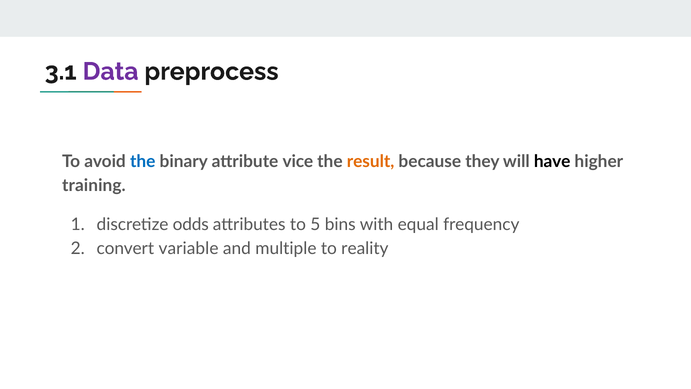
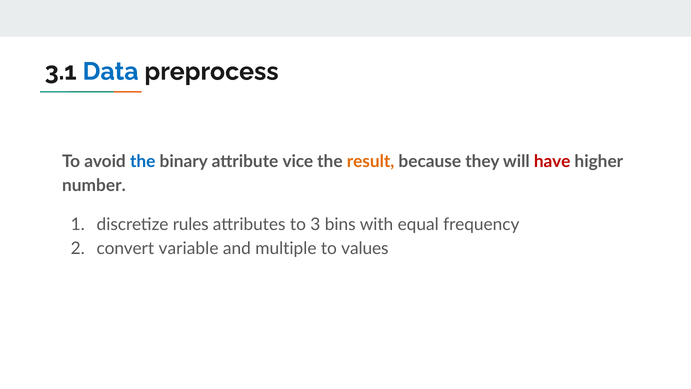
Data colour: purple -> blue (111, 71)
have colour: black -> red (552, 161)
training: training -> number (94, 185)
odds: odds -> rules (191, 224)
5: 5 -> 3 (315, 224)
reality: reality -> values (365, 248)
